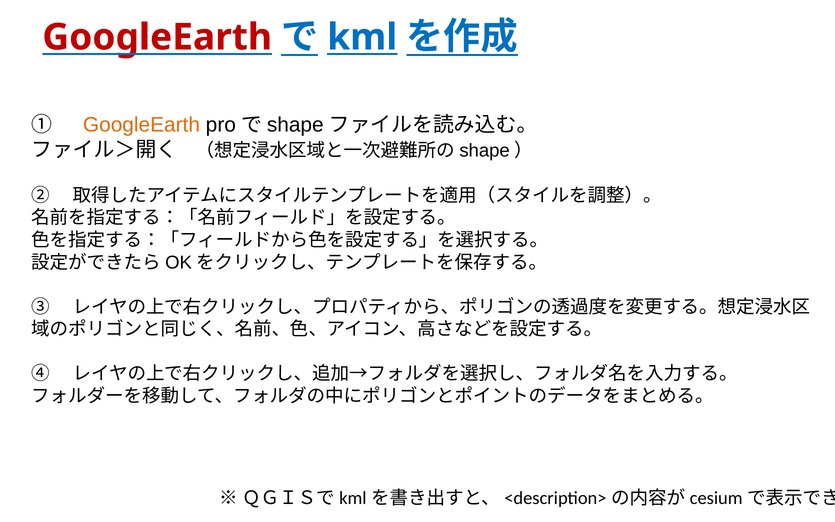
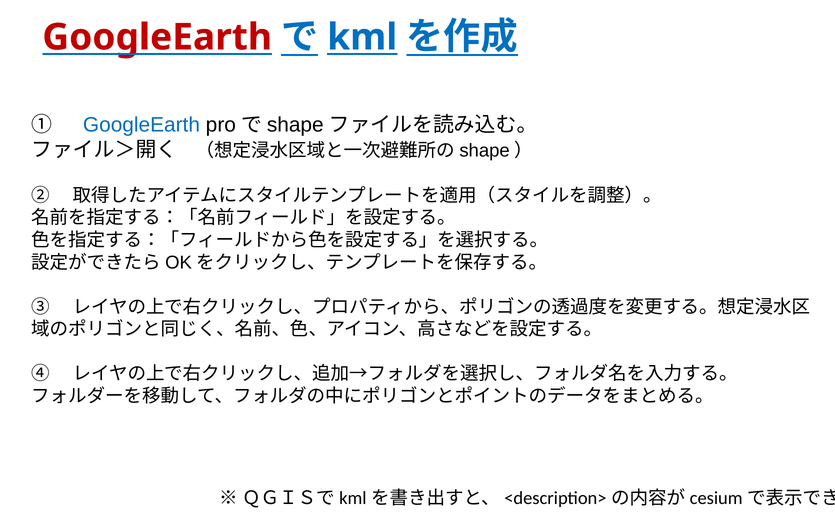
GoogleEarth colour: orange -> blue (141, 125)
